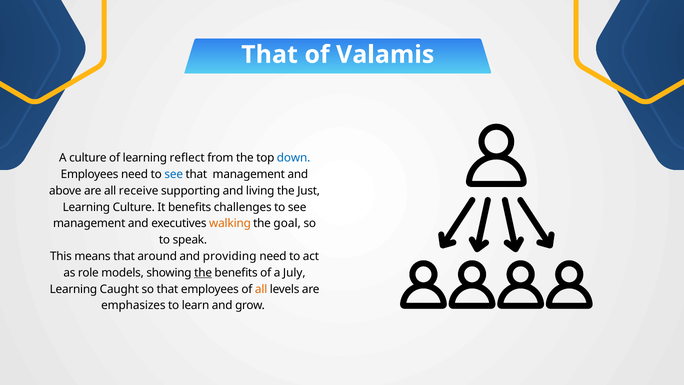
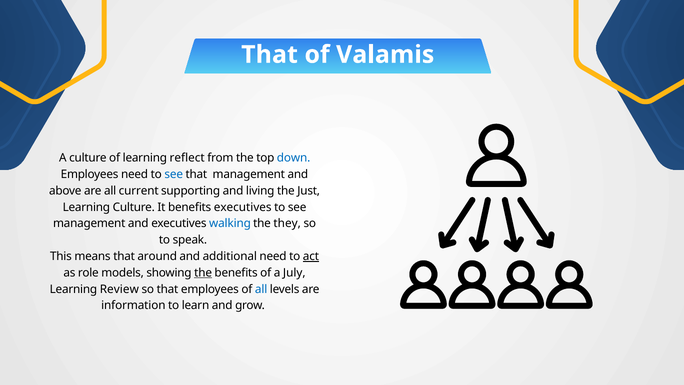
receive: receive -> current (139, 191)
benefits challenges: challenges -> executives (243, 207)
walking colour: orange -> blue (230, 223)
goal: goal -> they (287, 223)
providing: providing -> additional (230, 256)
act underline: none -> present (311, 256)
Caught: Caught -> Review (119, 289)
all colour: orange -> blue (261, 289)
emphasizes: emphasizes -> information (133, 305)
